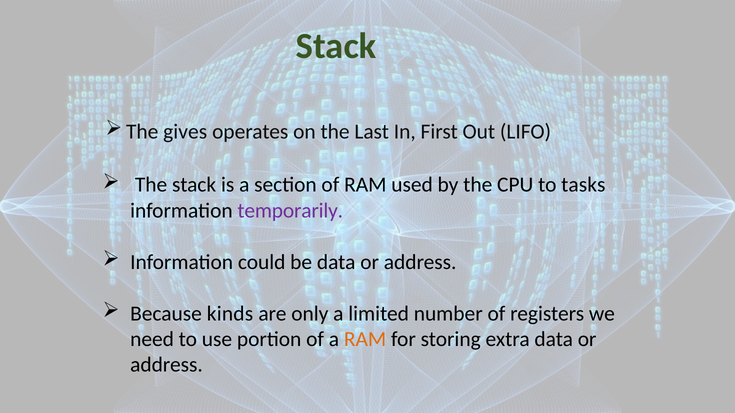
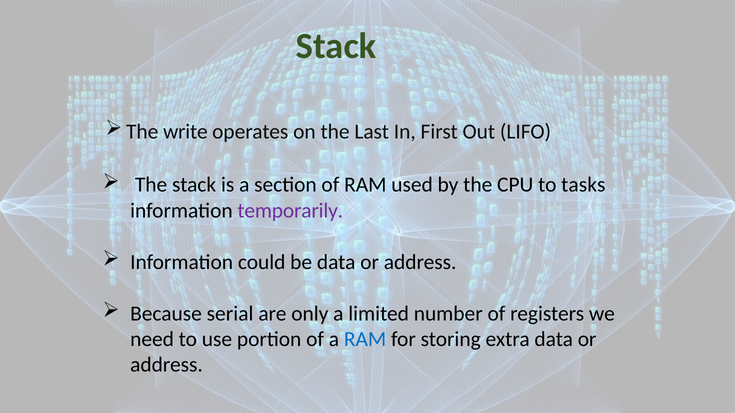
gives: gives -> write (185, 132)
kinds: kinds -> serial (230, 314)
RAM colour: orange -> blue (365, 340)
